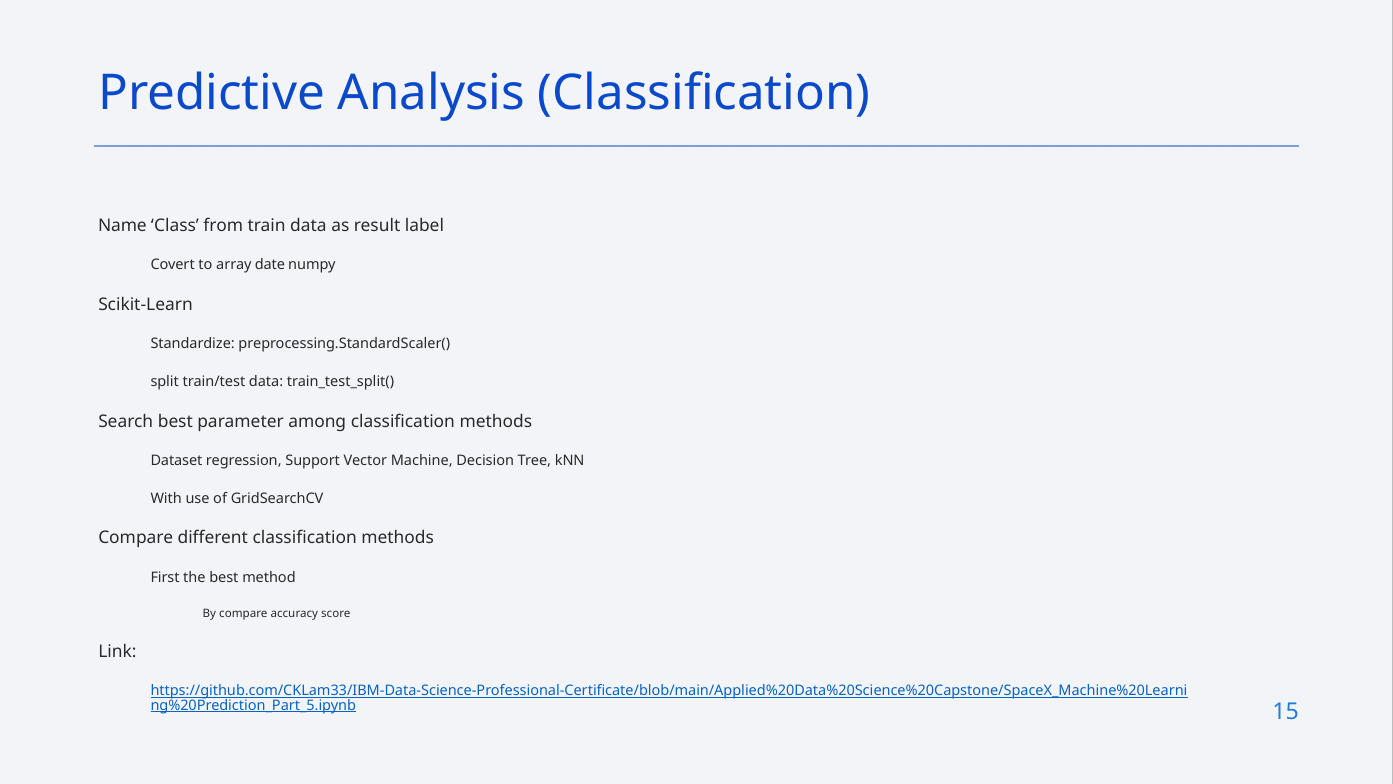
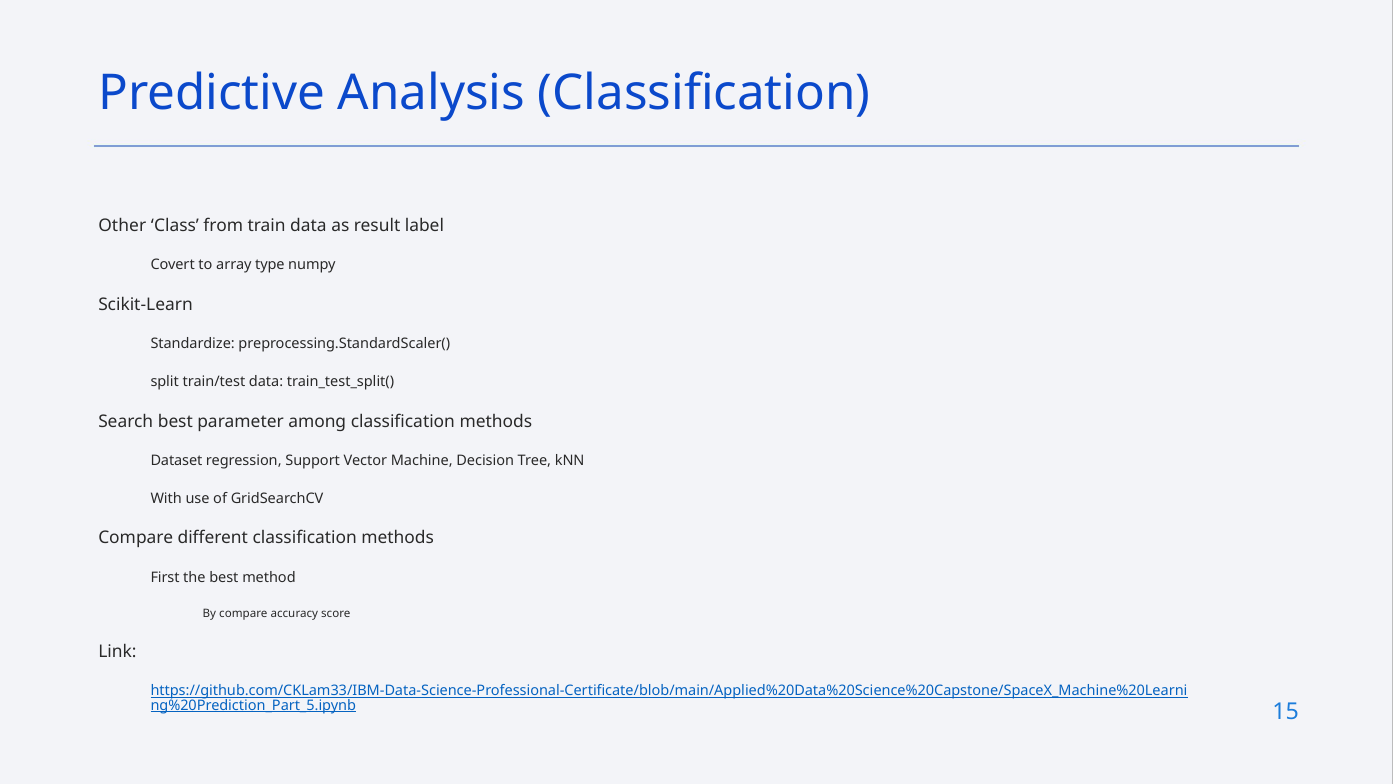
Name: Name -> Other (122, 225)
date: date -> type (270, 265)
